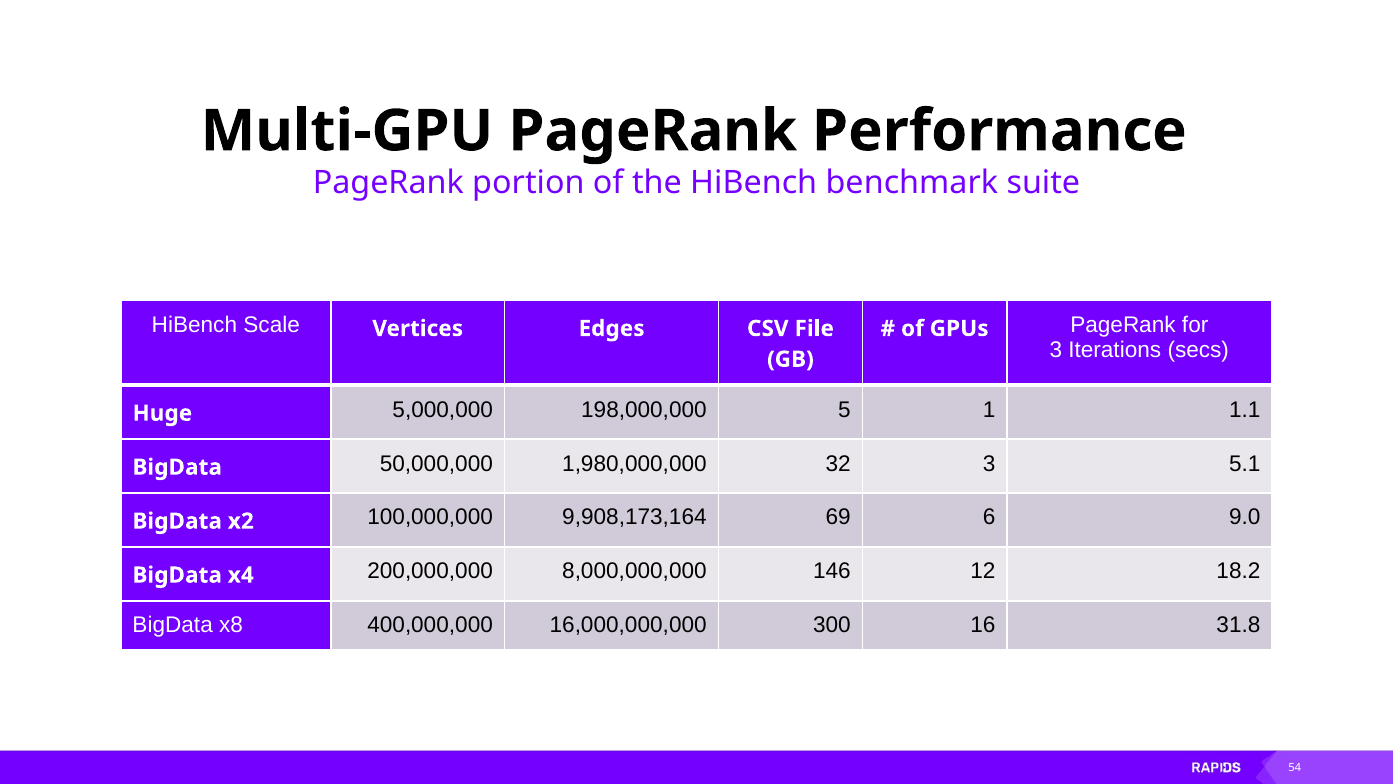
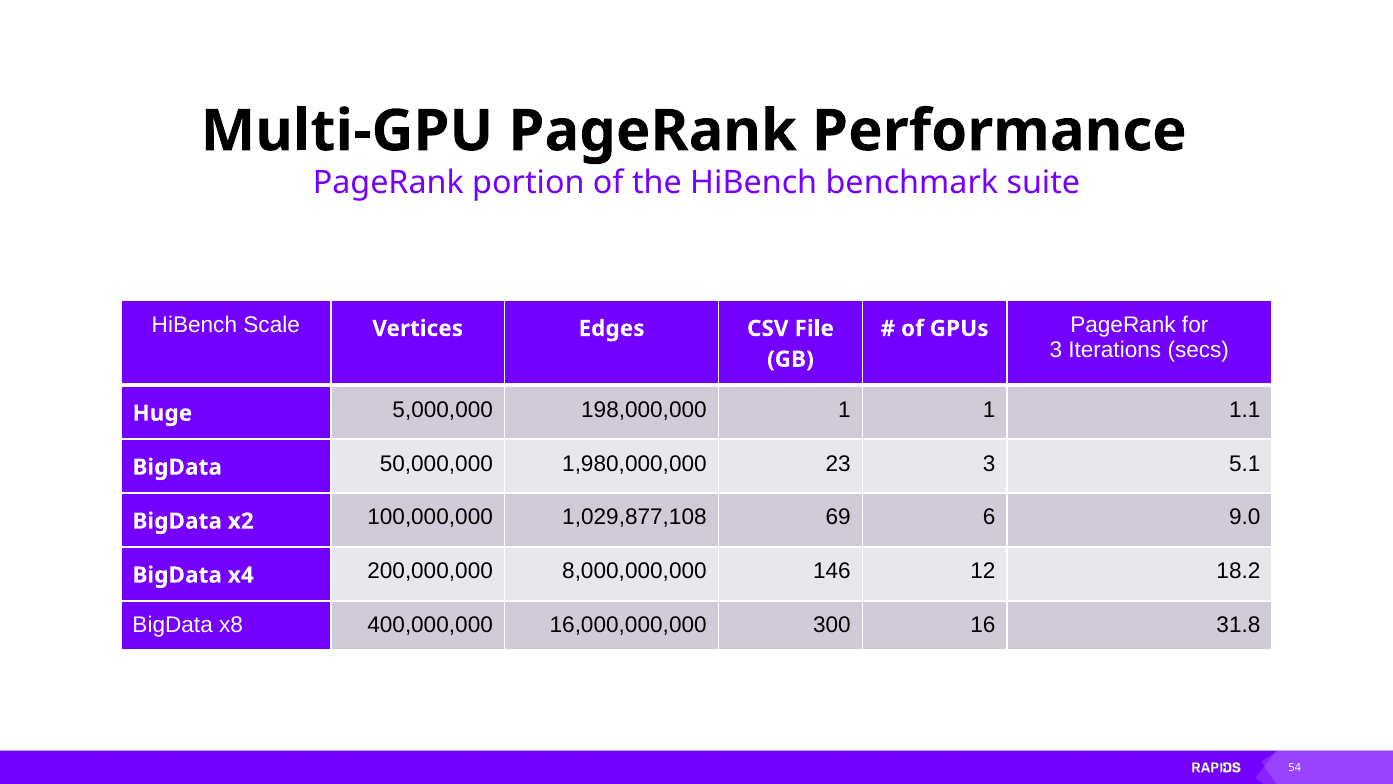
198,000,000 5: 5 -> 1 (844, 409)
32: 32 -> 23 (838, 463)
9,908,173,164: 9,908,173,164 -> 1,029,877,108 (634, 517)
